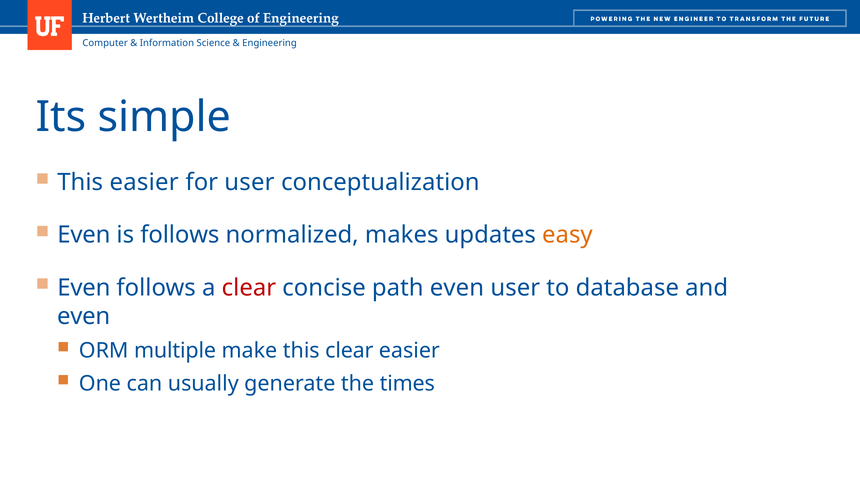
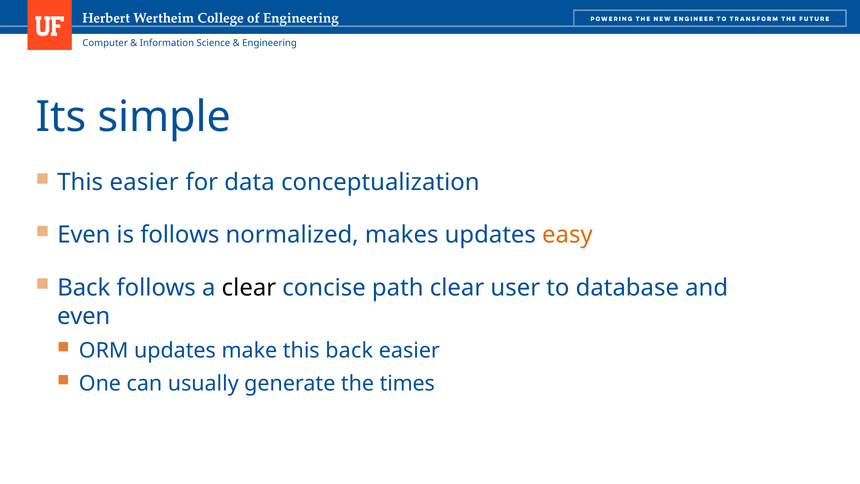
for user: user -> data (250, 182)
Even: Even -> Back (84, 288)
clear colour: red -> black (249, 288)
path even: even -> clear (457, 288)
ORM multiple: multiple -> updates (175, 350)
this clear: clear -> back (349, 350)
